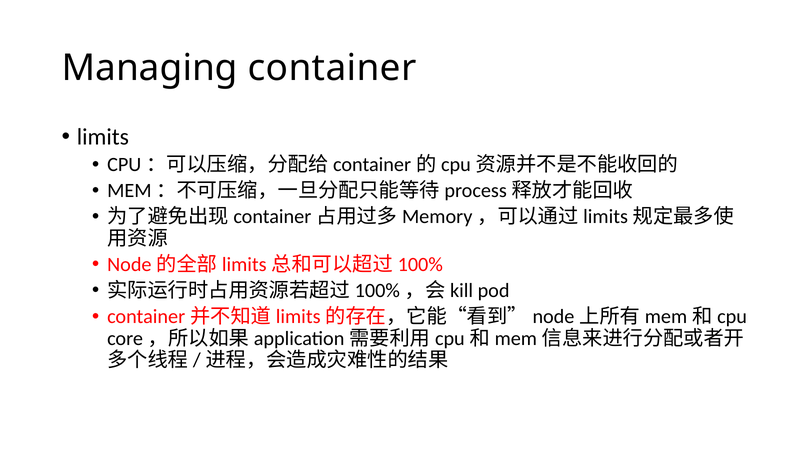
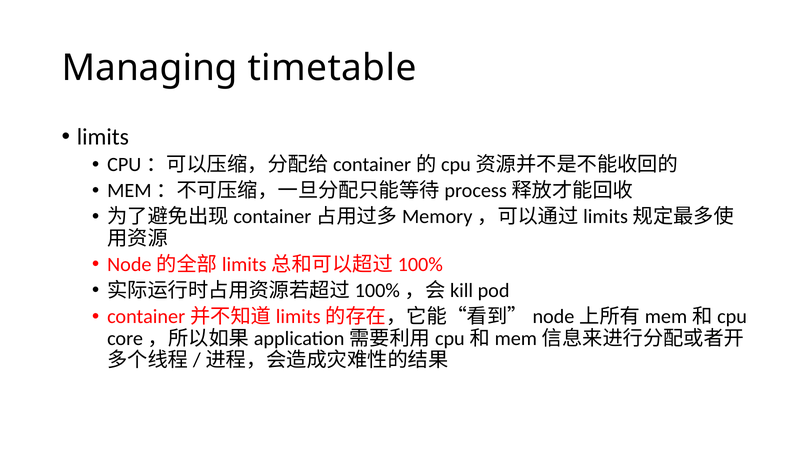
container: container -> timetable (332, 68)
